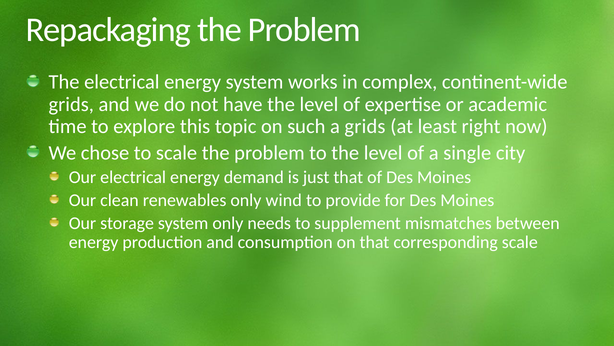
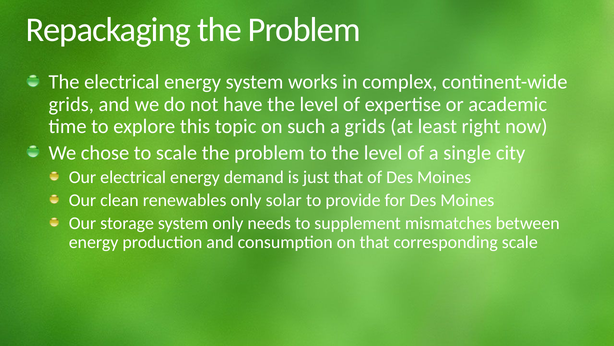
wind: wind -> solar (284, 200)
